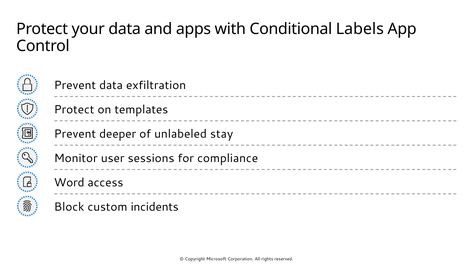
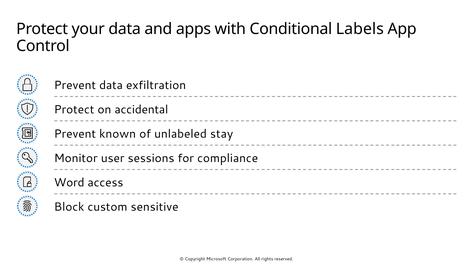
templates: templates -> accidental (141, 110)
deeper: deeper -> known (118, 134)
incidents: incidents -> sensitive (155, 207)
